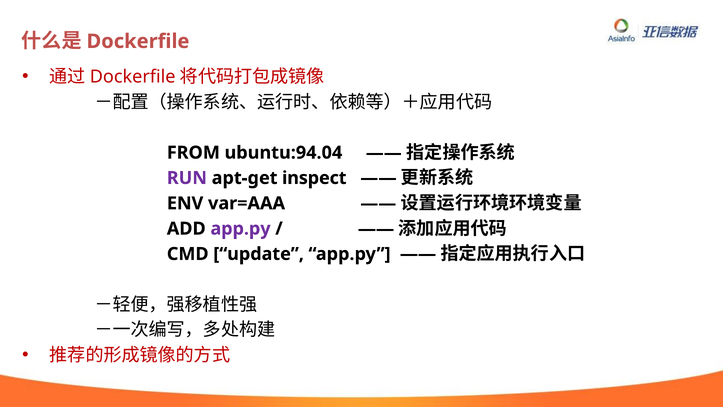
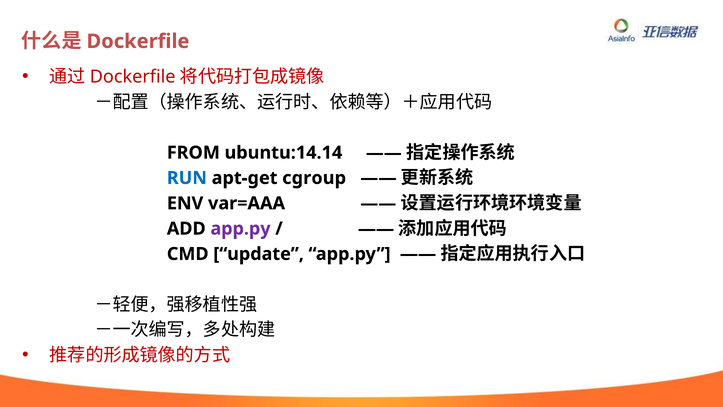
ubuntu:94.04: ubuntu:94.04 -> ubuntu:14.14 (283, 153)
RUN colour: purple -> blue (187, 178)
inspect: inspect -> cgroup (314, 178)
